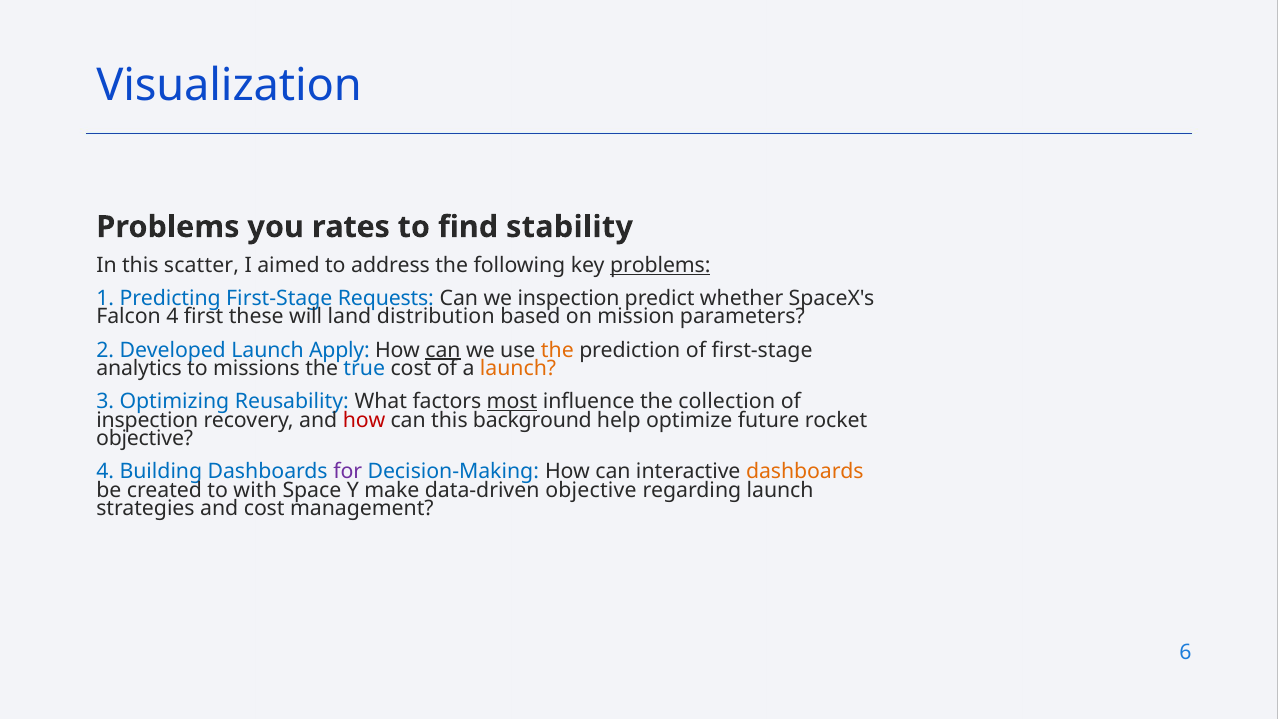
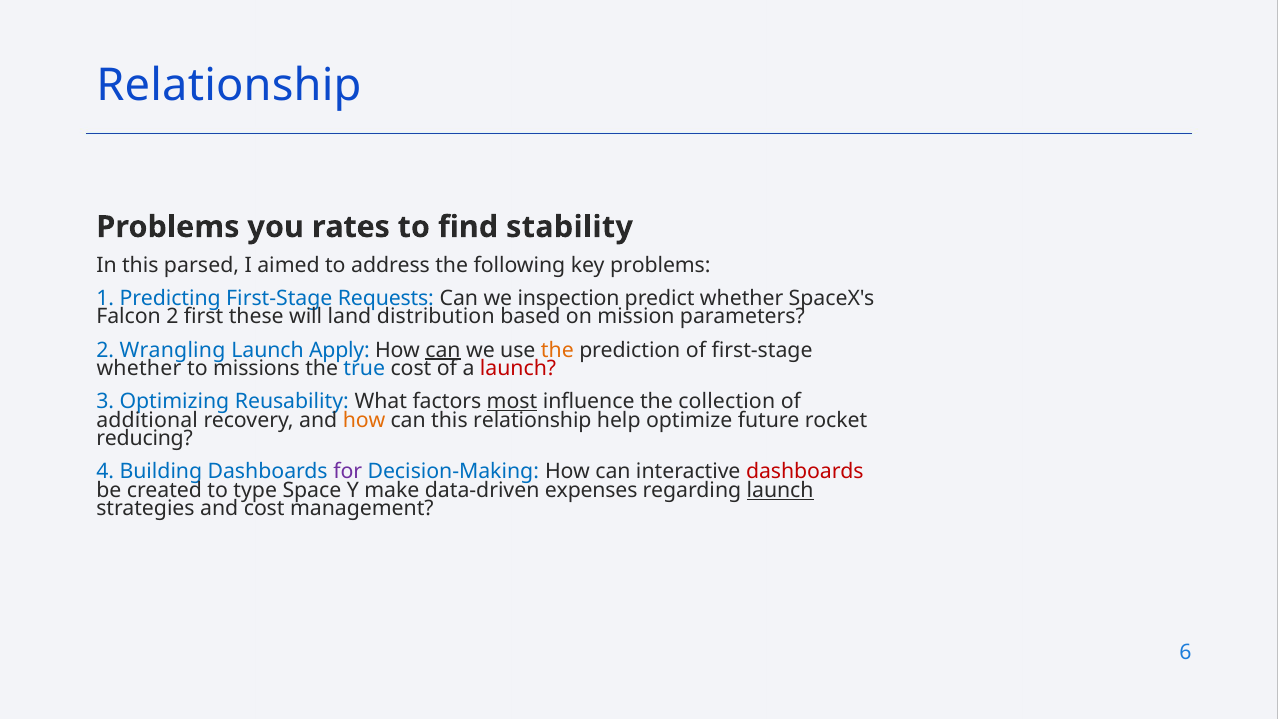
Visualization: Visualization -> Relationship (229, 85)
scatter: scatter -> parsed (202, 265)
problems underline: present -> none (660, 265)
Falcon 4: 4 -> 2 (172, 317)
Developed: Developed -> Wrangling (173, 350)
analytics: analytics -> whether (139, 368)
launch colour: orange -> red (518, 368)
inspection: inspection -> additional (147, 420)
how colour: red -> orange (364, 420)
this background: background -> relationship (532, 420)
objective: objective -> reducing (145, 438)
dashboards colour: orange -> red (805, 472)
with: with -> type (255, 490)
data-driven objective: objective -> expenses (591, 490)
launch underline: none -> present (780, 490)
